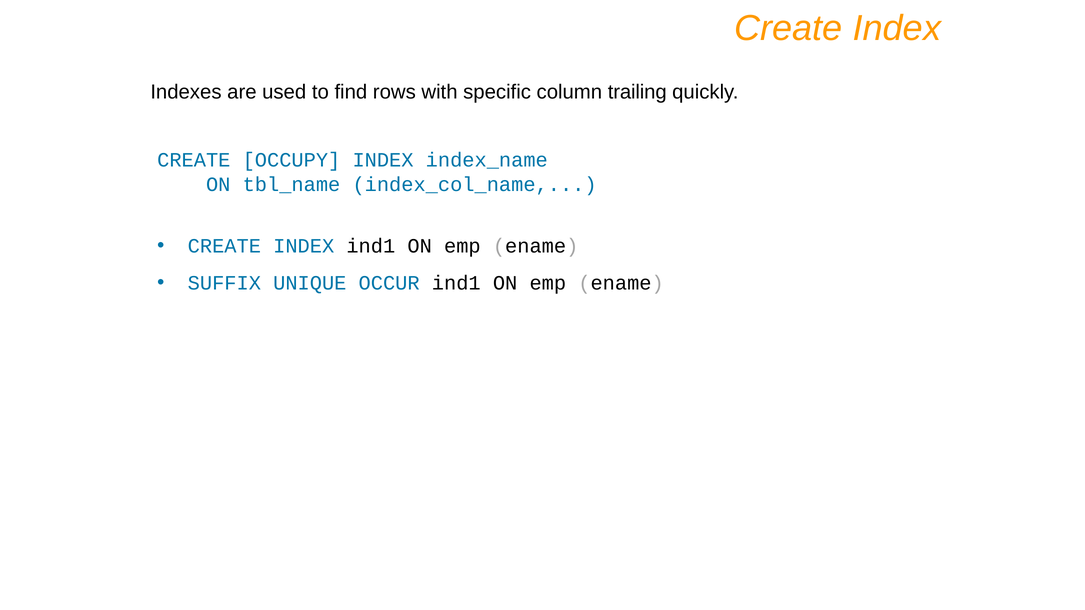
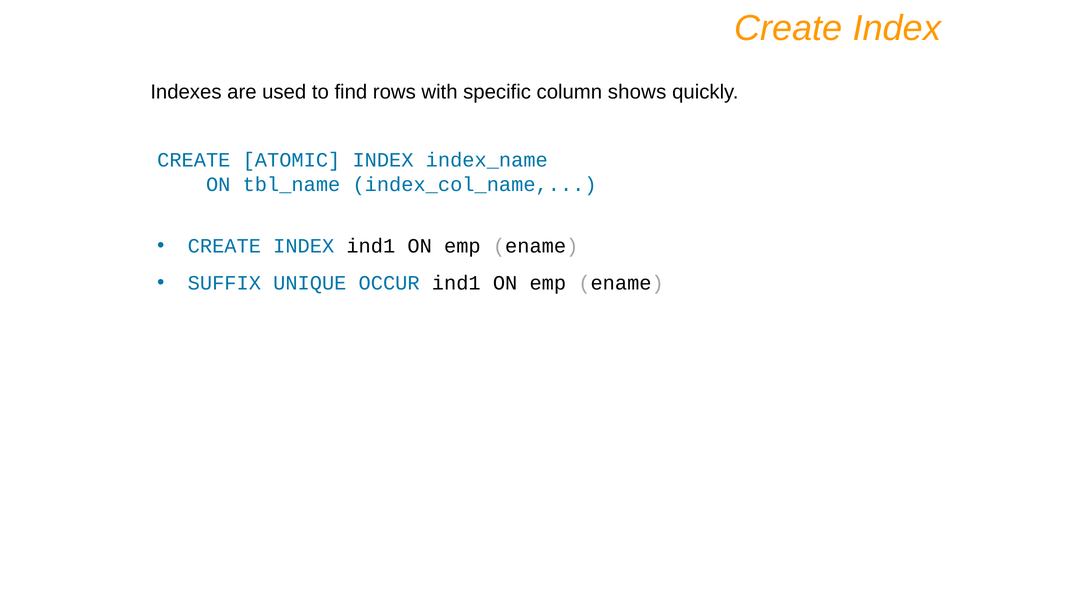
trailing: trailing -> shows (637, 92)
OCCUPY: OCCUPY -> ATOMIC (291, 160)
